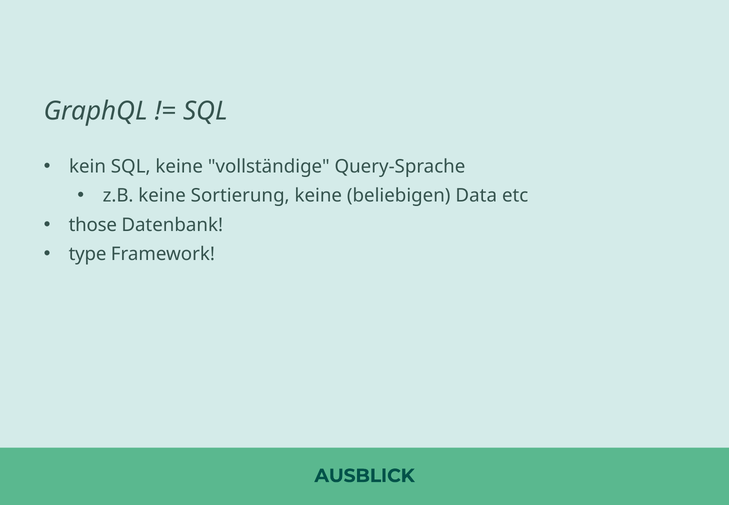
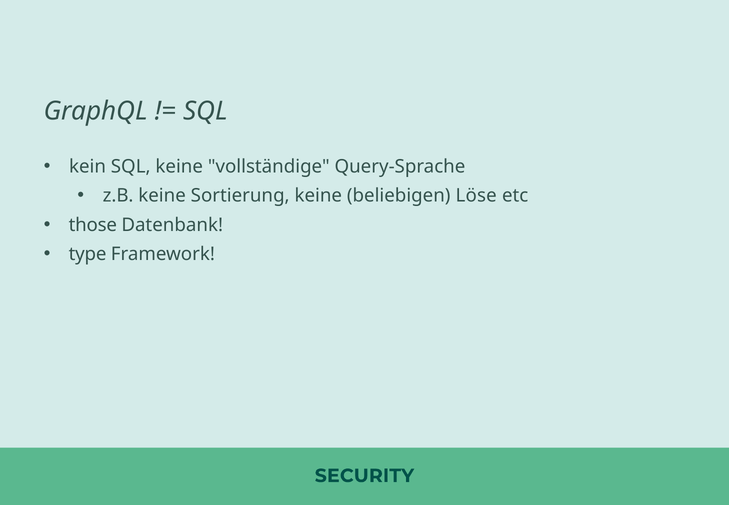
Data: Data -> Löse (476, 196)
AUSBLICK: AUSBLICK -> SECURITY (364, 475)
